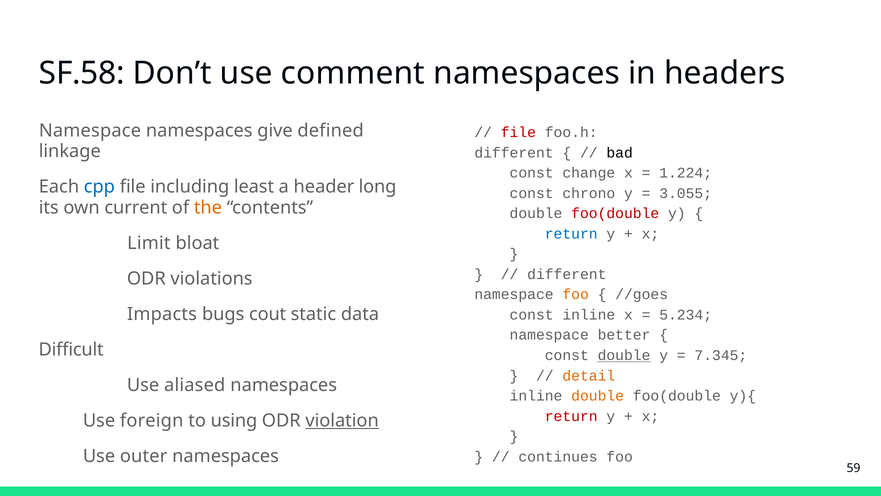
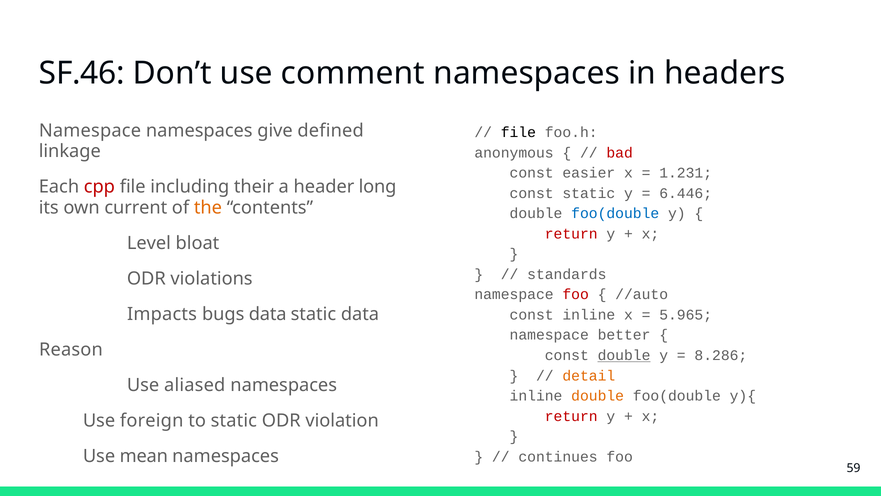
SF.58: SF.58 -> SF.46 (82, 73)
file colour: red -> black (518, 132)
different: different -> anonymous (514, 153)
bad colour: black -> red (620, 153)
change: change -> easier (589, 173)
1.224: 1.224 -> 1.231 (686, 173)
cpp colour: blue -> red (99, 187)
least: least -> their (254, 187)
const chrono: chrono -> static (589, 193)
3.055: 3.055 -> 6.446 (686, 193)
foo(double colour: red -> blue (615, 213)
return colour: blue -> red (571, 234)
Limit: Limit -> Level (149, 243)
different: different -> standards (567, 274)
foo colour: orange -> red (576, 294)
//goes: //goes -> //auto (642, 294)
bugs cout: cout -> data (268, 314)
5.234: 5.234 -> 5.965 (686, 315)
Difficult: Difficult -> Reason (71, 350)
7.345: 7.345 -> 8.286 (721, 355)
to using: using -> static (234, 420)
violation underline: present -> none (342, 420)
outer: outer -> mean (144, 456)
